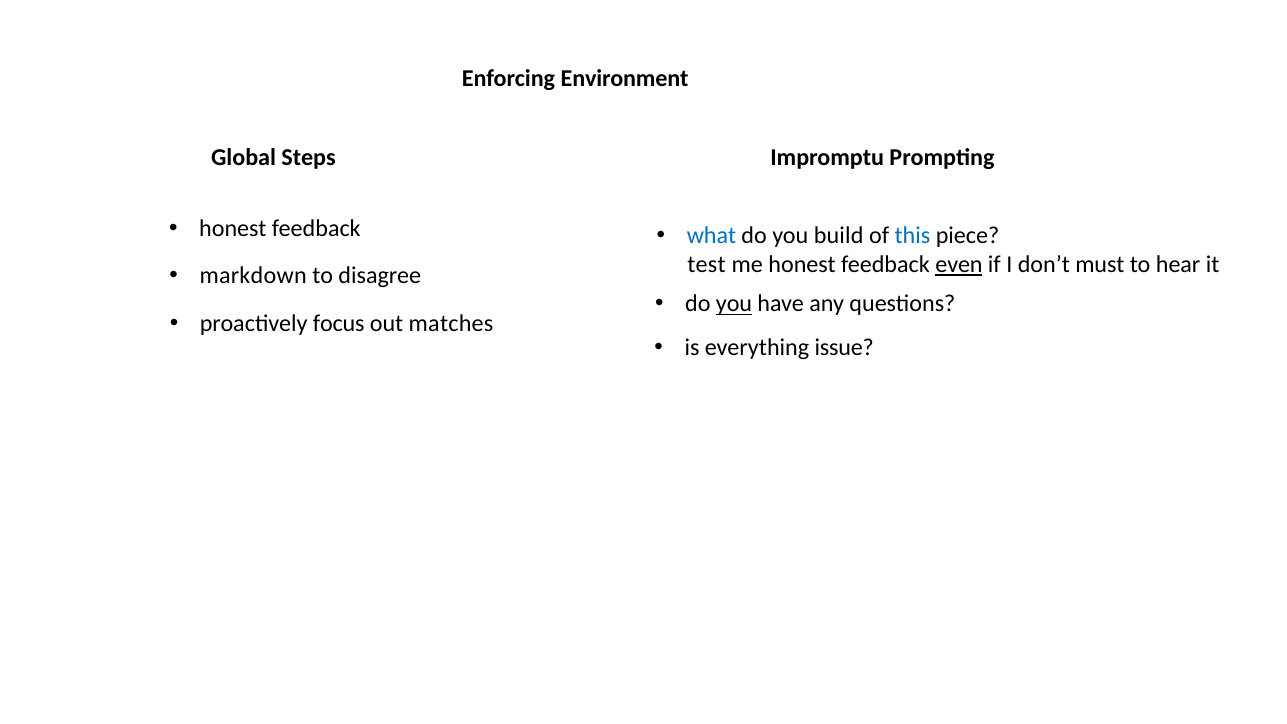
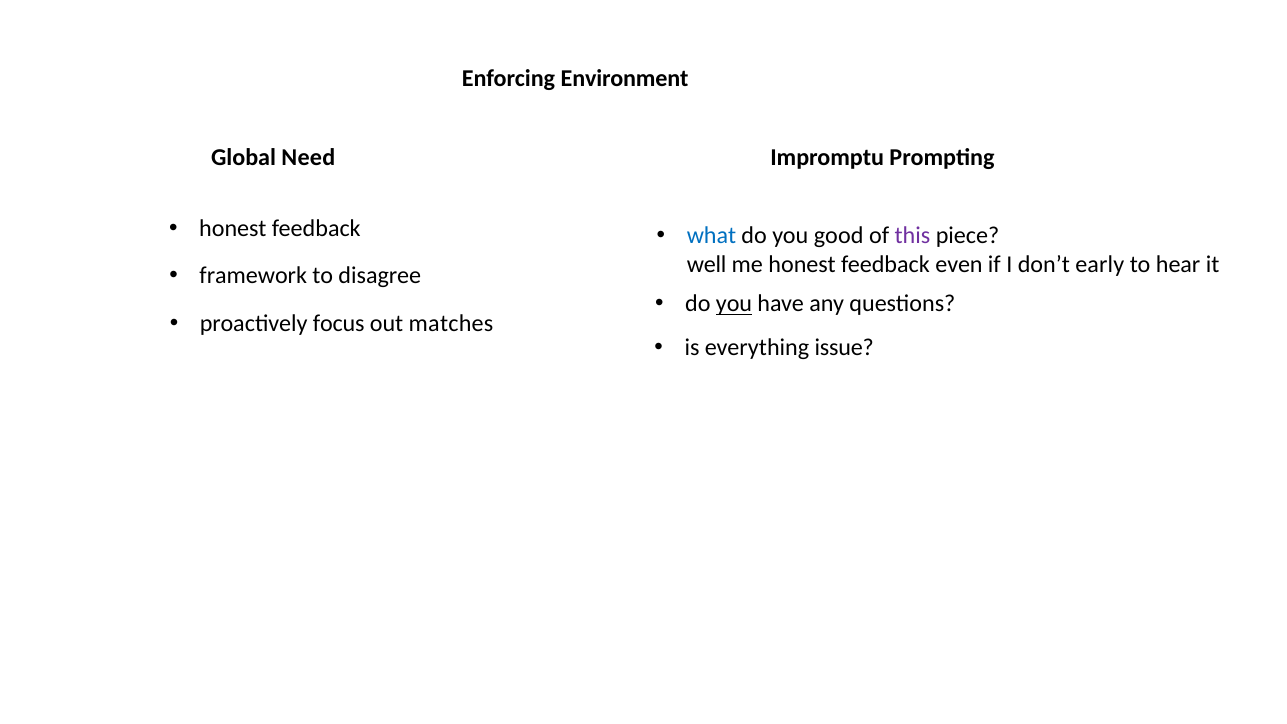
Steps: Steps -> Need (308, 157)
build: build -> good (839, 235)
this colour: blue -> purple (913, 235)
test: test -> well (707, 264)
even underline: present -> none (959, 264)
must: must -> early (1100, 264)
markdown: markdown -> framework (253, 276)
